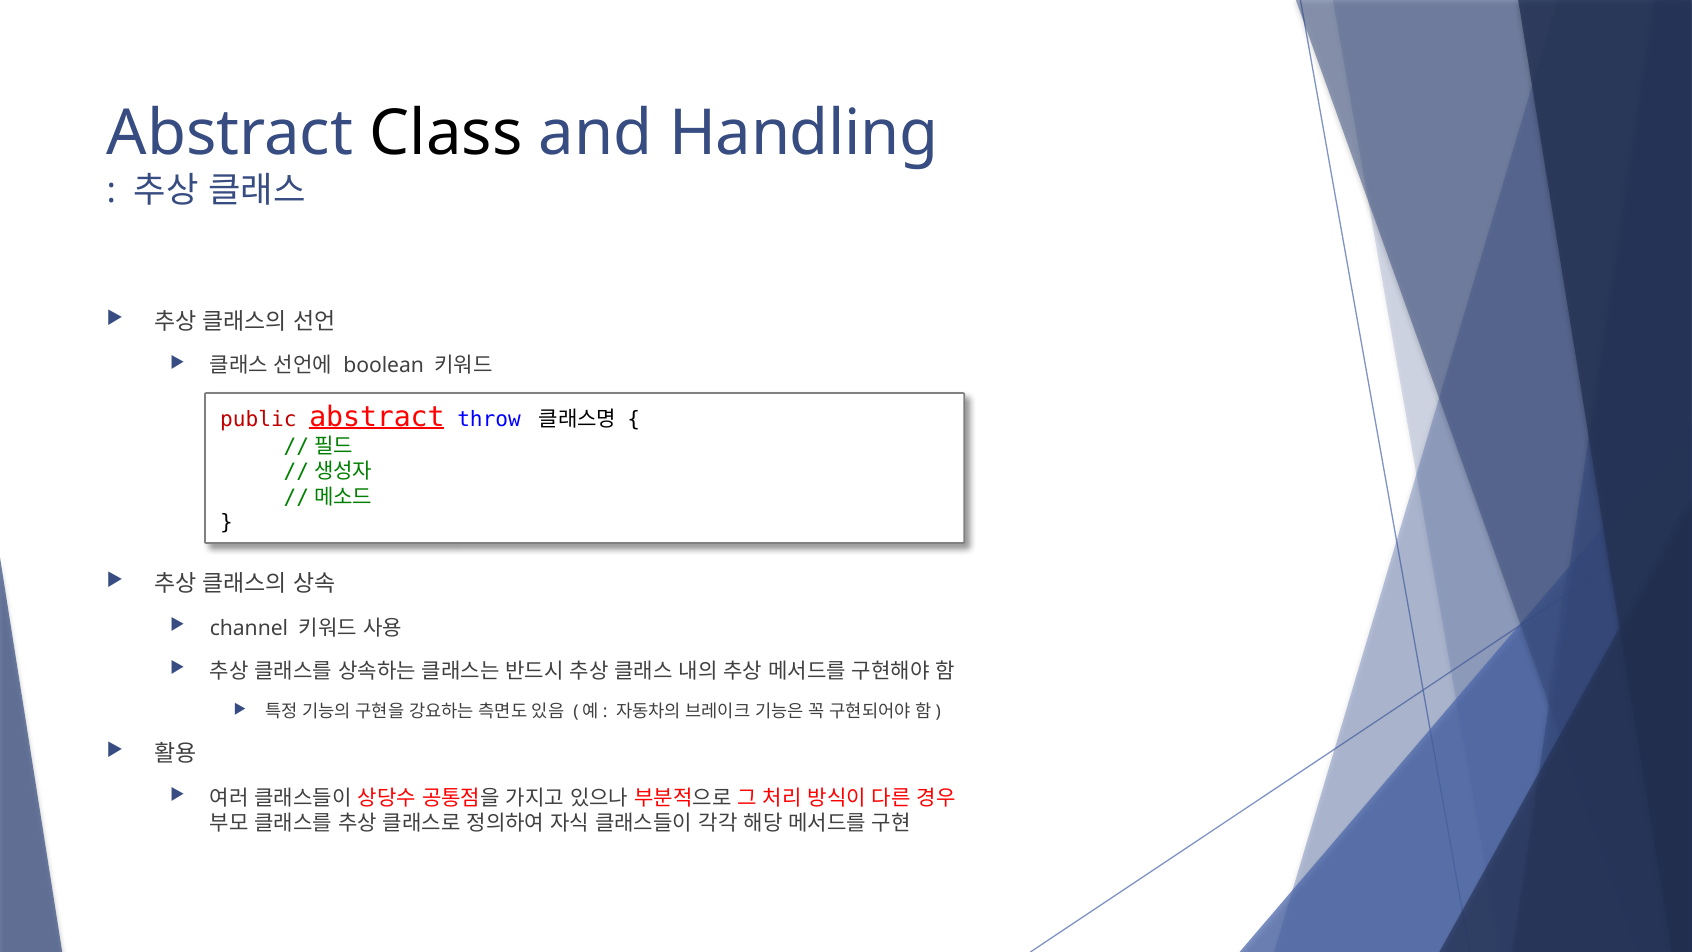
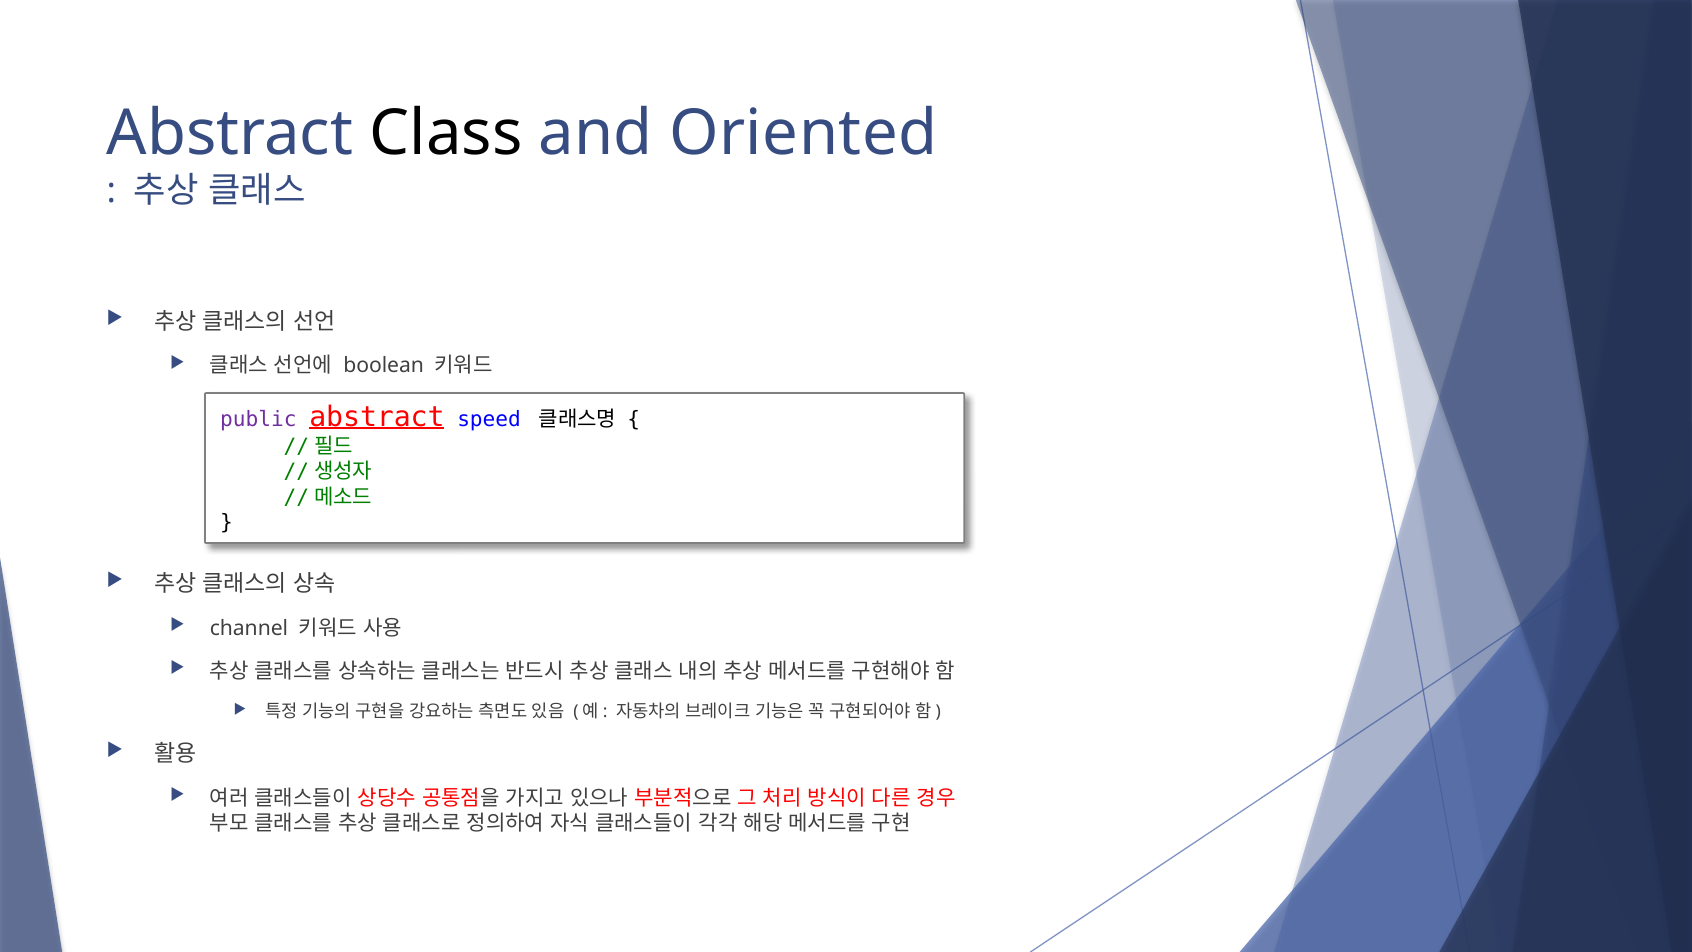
Handling: Handling -> Oriented (803, 133)
public colour: red -> purple (258, 420)
throw: throw -> speed (489, 420)
